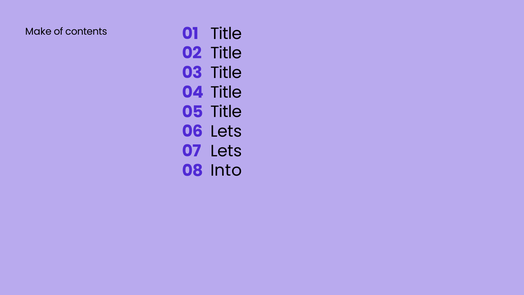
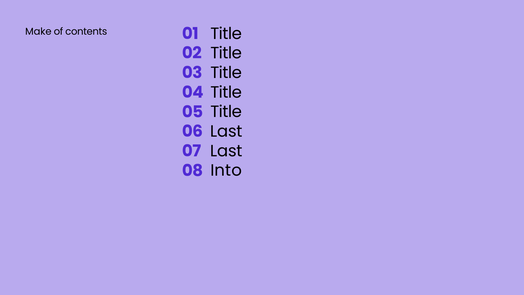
Lets: Lets -> Last (226, 131)
Lets: Lets -> Last (226, 151)
